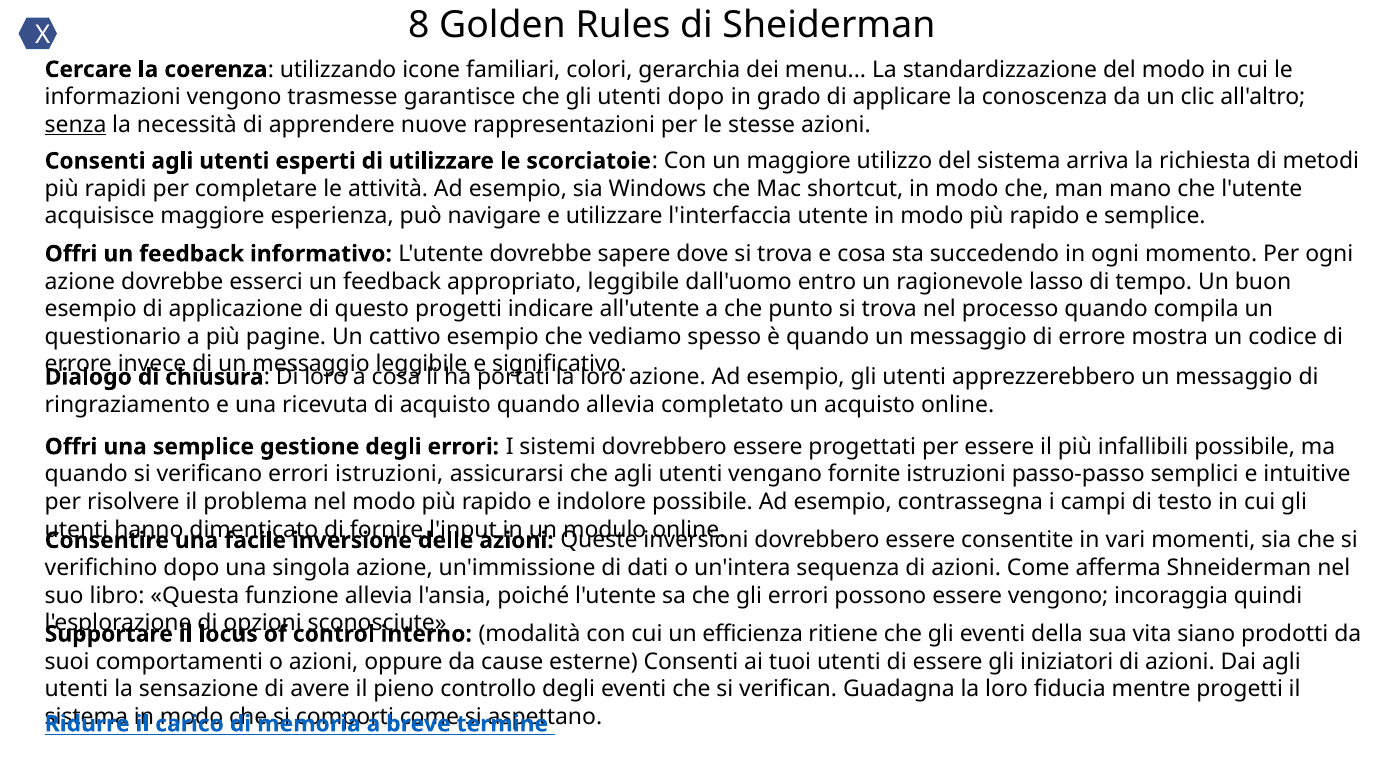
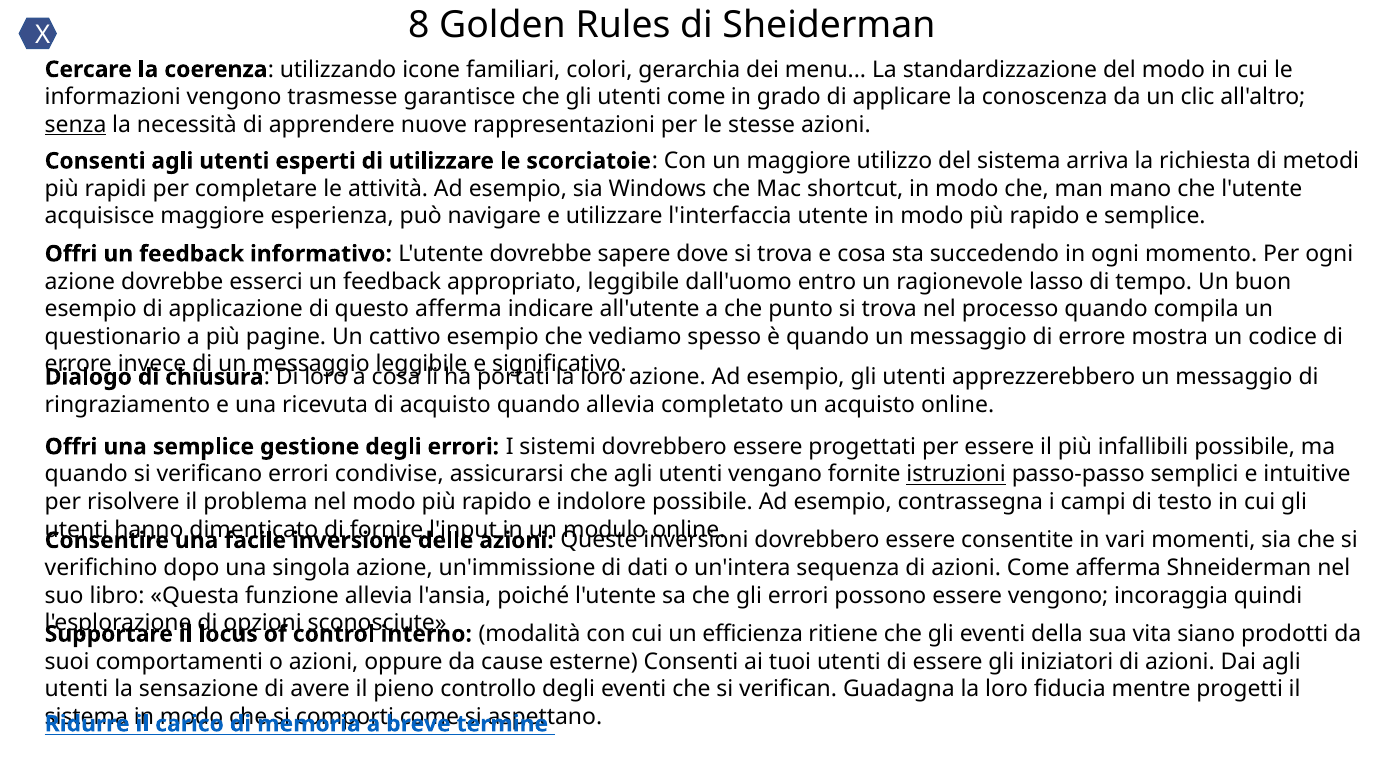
utenti dopo: dopo -> come (696, 97)
questo progetti: progetti -> afferma (458, 309)
errori istruzioni: istruzioni -> condivise (389, 474)
istruzioni underline: none -> present (956, 474)
